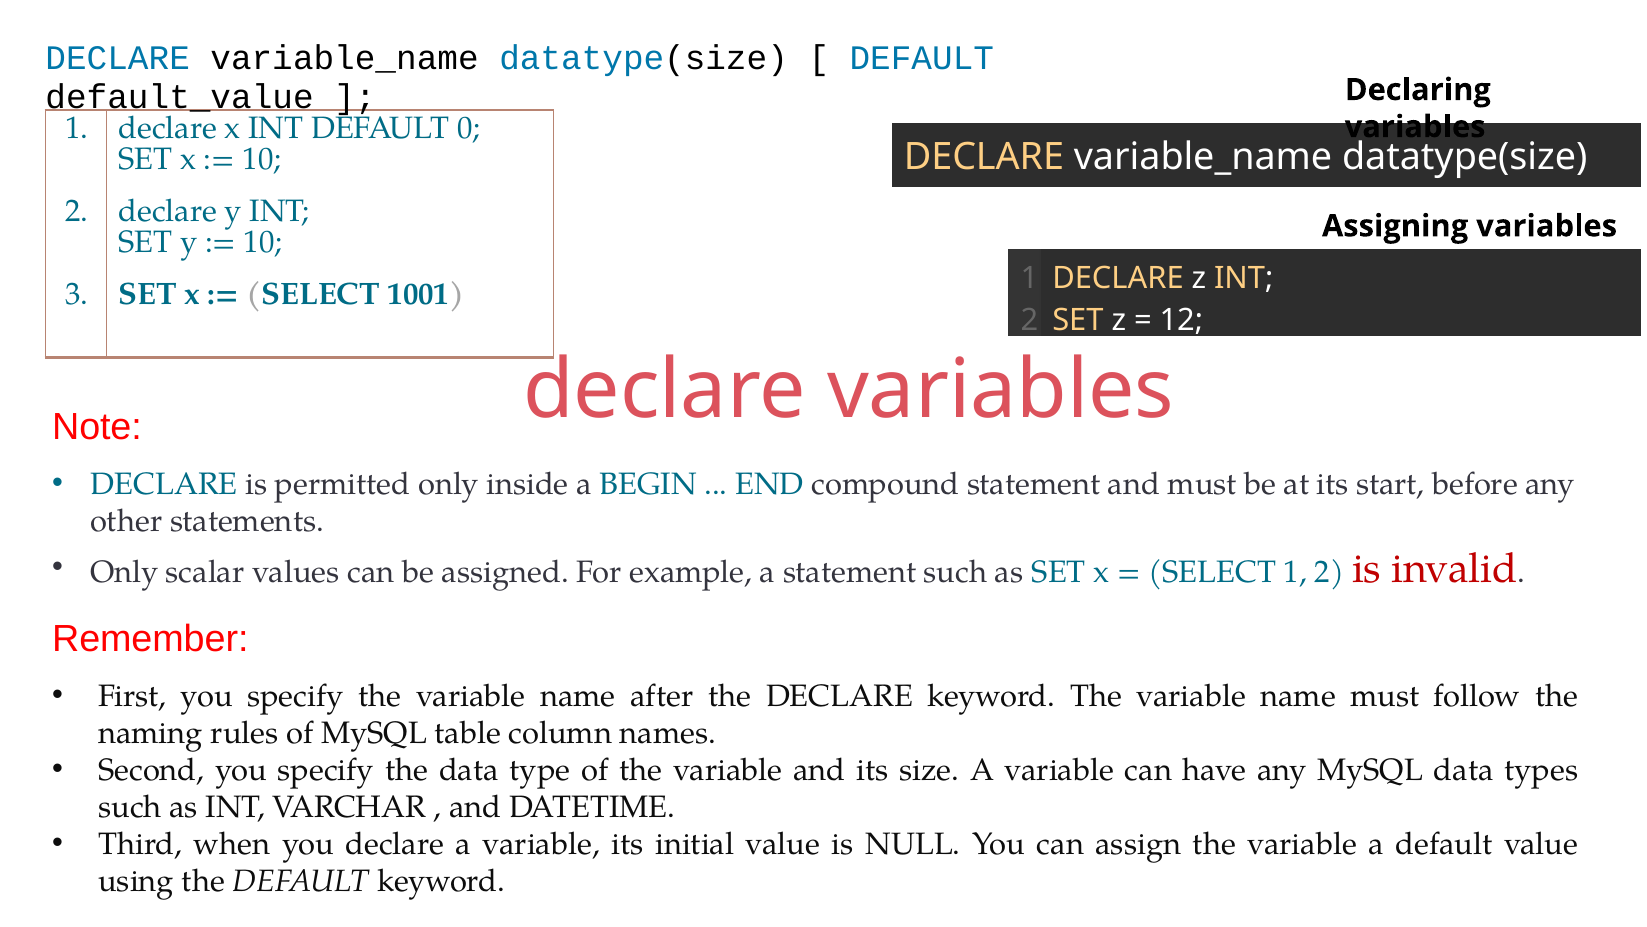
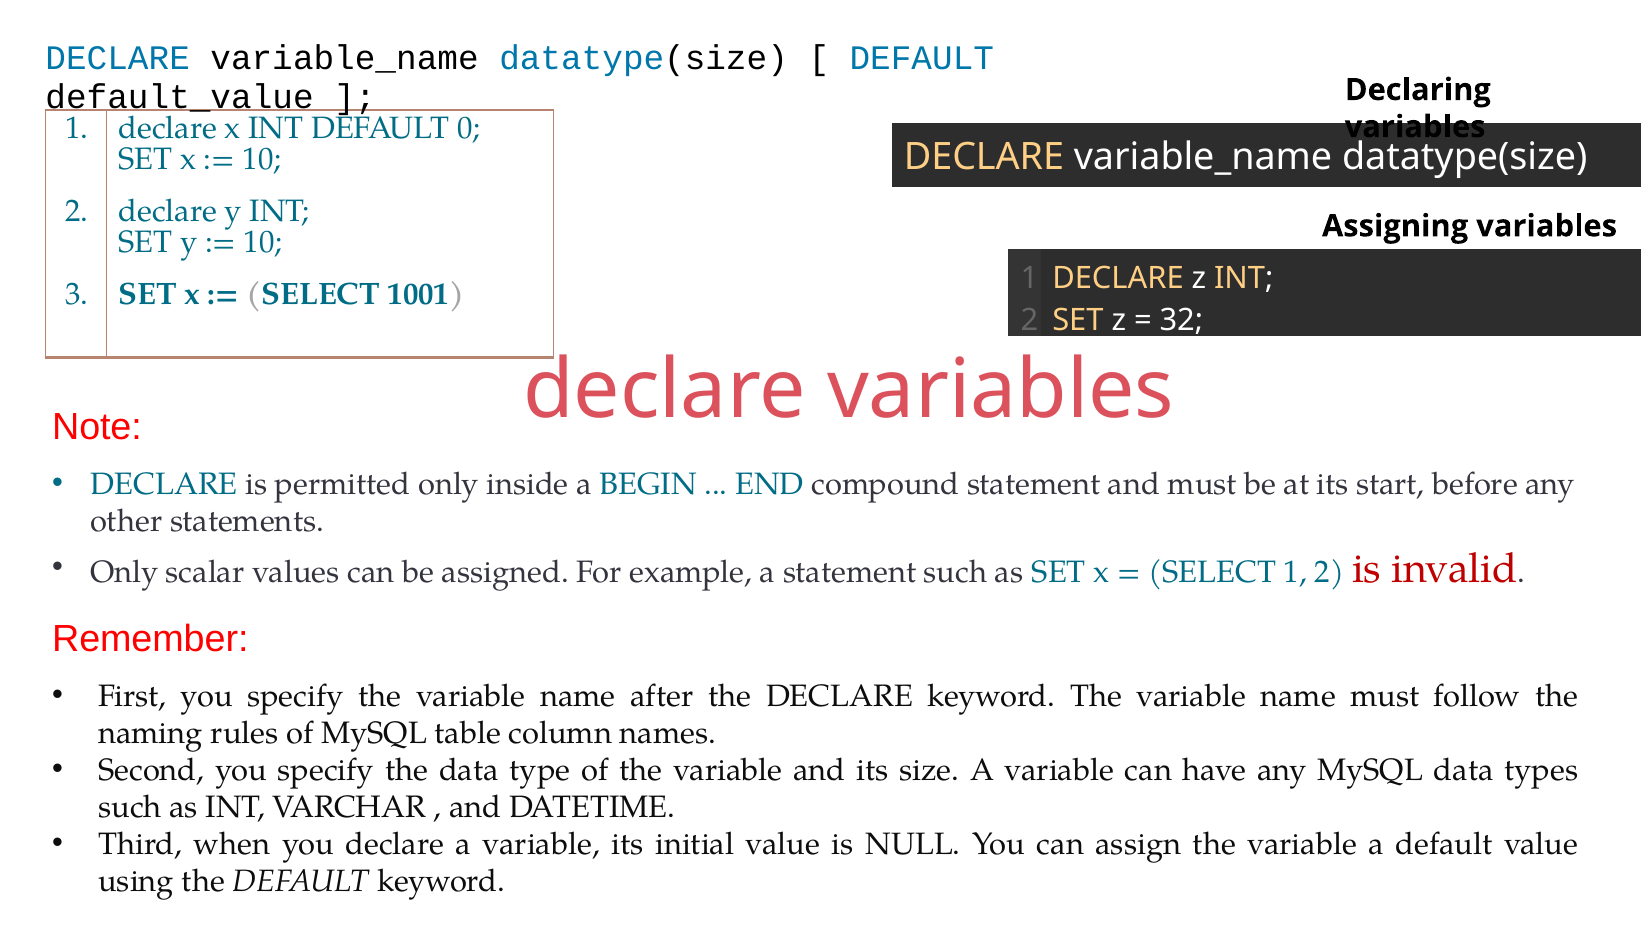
12: 12 -> 32 (1181, 320)
